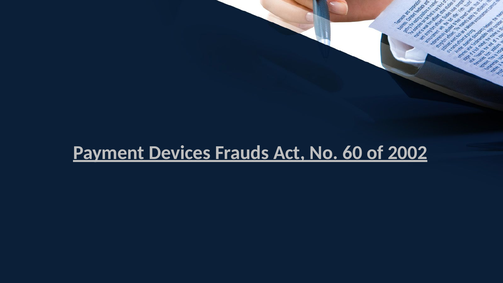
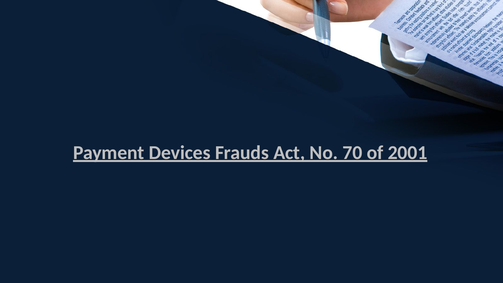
60: 60 -> 70 (352, 153)
2002: 2002 -> 2001 (408, 153)
